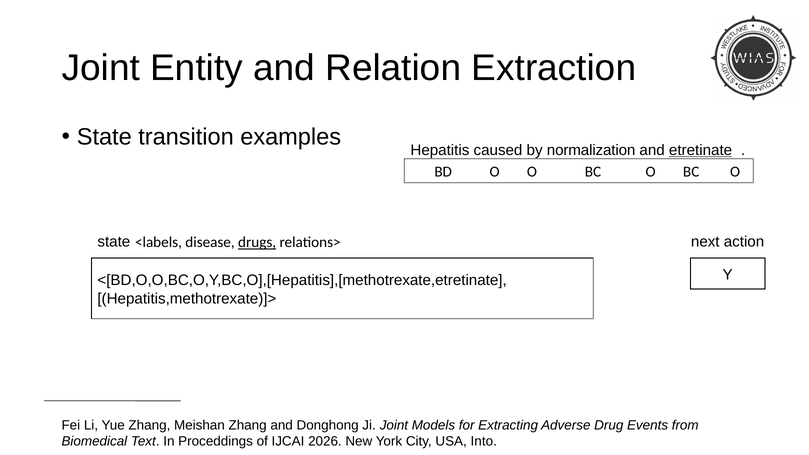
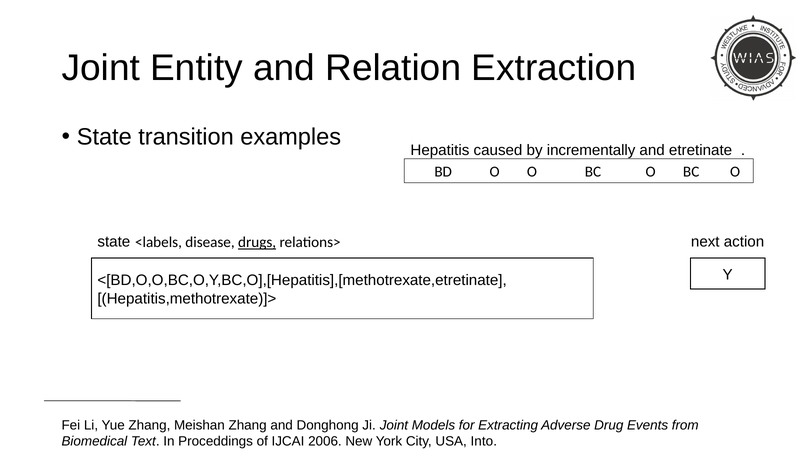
normalization: normalization -> incrementally (591, 150)
etretinate underline: present -> none (701, 150)
2026: 2026 -> 2006 (325, 441)
